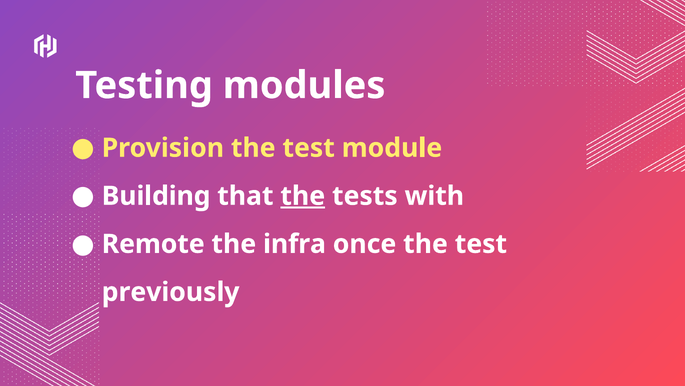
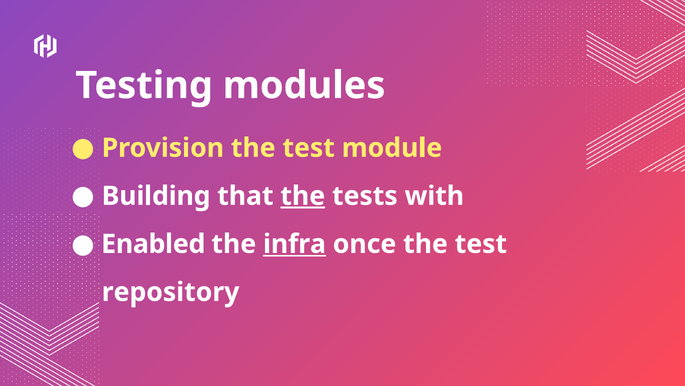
Remote: Remote -> Enabled (153, 244)
infra underline: none -> present (295, 244)
previously: previously -> repository (171, 292)
